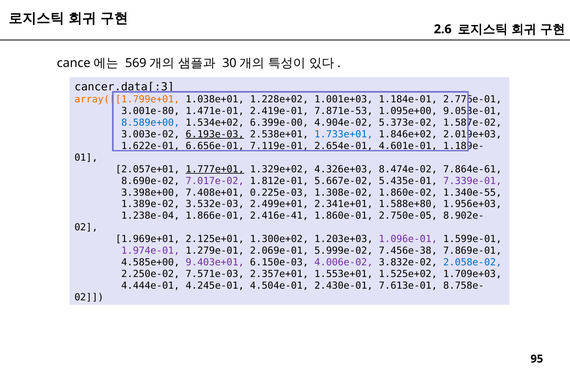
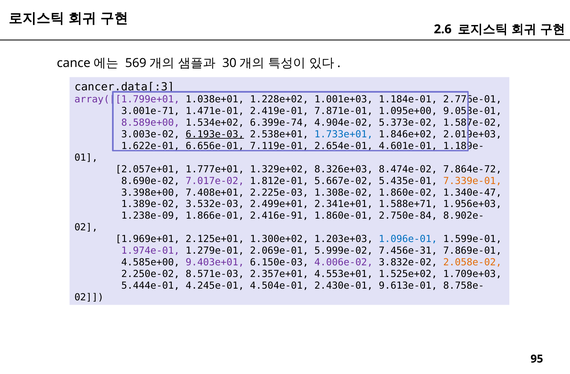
array([[1.799e+01 colour: orange -> purple (127, 99)
3.001e-80: 3.001e-80 -> 3.001e-71 (150, 111)
7.871e-53: 7.871e-53 -> 7.871e-01 (344, 111)
8.589e+00 colour: blue -> purple (150, 123)
6.399e-00: 6.399e-00 -> 6.399e-74 (279, 123)
1.777e+01 underline: present -> none (215, 169)
4.326e+03: 4.326e+03 -> 8.326e+03 (344, 169)
7.864e-61: 7.864e-61 -> 7.864e-72 (472, 169)
7.339e-01 colour: purple -> orange (472, 181)
0.225e-03: 0.225e-03 -> 2.225e-03 (279, 193)
1.340e-55: 1.340e-55 -> 1.340e-47 (472, 193)
1.588e+80: 1.588e+80 -> 1.588e+71 (408, 204)
1.238e-04: 1.238e-04 -> 1.238e-09 (150, 216)
2.416e-41: 2.416e-41 -> 2.416e-91 (279, 216)
2.750e-05: 2.750e-05 -> 2.750e-84 (408, 216)
1.096e-01 colour: purple -> blue (408, 239)
7.456e-38: 7.456e-38 -> 7.456e-31 (408, 251)
2.058e-02 colour: blue -> orange (472, 263)
7.571e-03: 7.571e-03 -> 8.571e-03 (215, 274)
1.553e+01: 1.553e+01 -> 4.553e+01 (344, 274)
4.444e-01: 4.444e-01 -> 5.444e-01 (150, 286)
7.613e-01: 7.613e-01 -> 9.613e-01 (408, 286)
